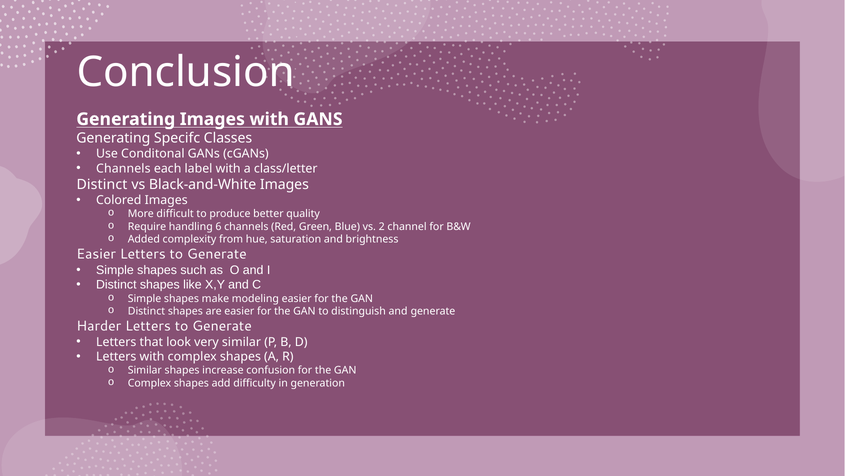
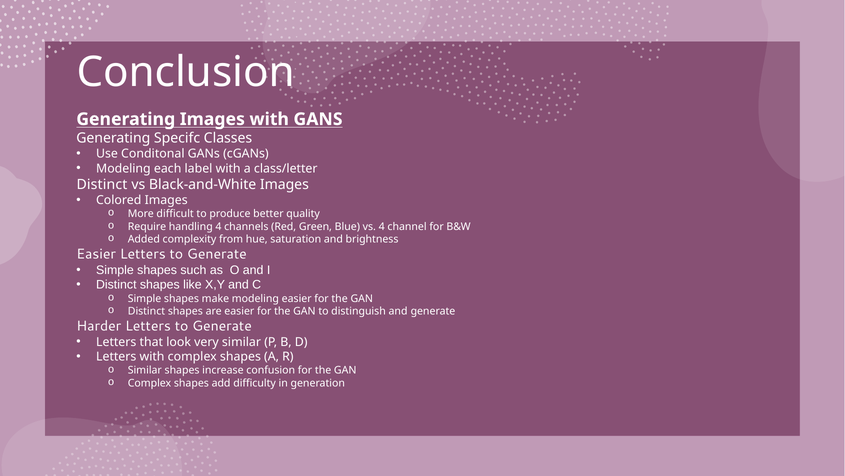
Channels: Channels -> Modeling (123, 168)
handling 6: 6 -> 4 (218, 226)
vs 2: 2 -> 4 (382, 226)
